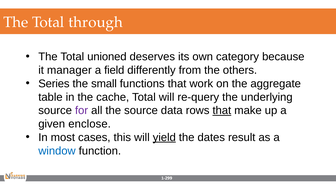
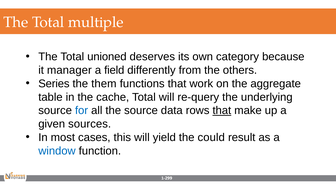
through: through -> multiple (96, 22)
small: small -> them (104, 84)
for colour: purple -> blue (82, 111)
enclose: enclose -> sources (90, 124)
yield underline: present -> none (164, 137)
dates: dates -> could (211, 137)
